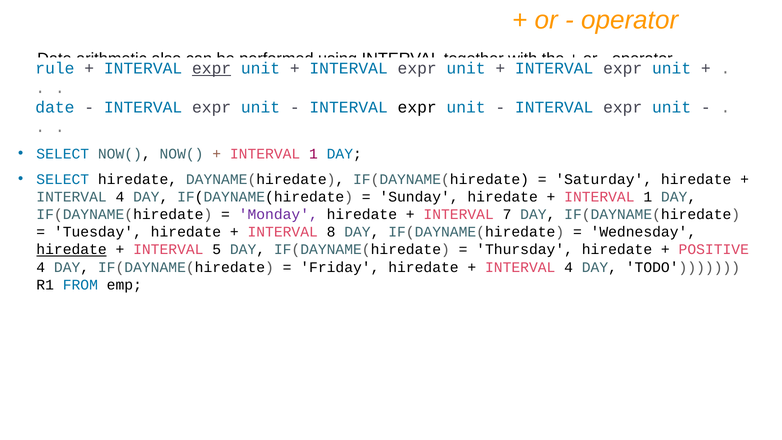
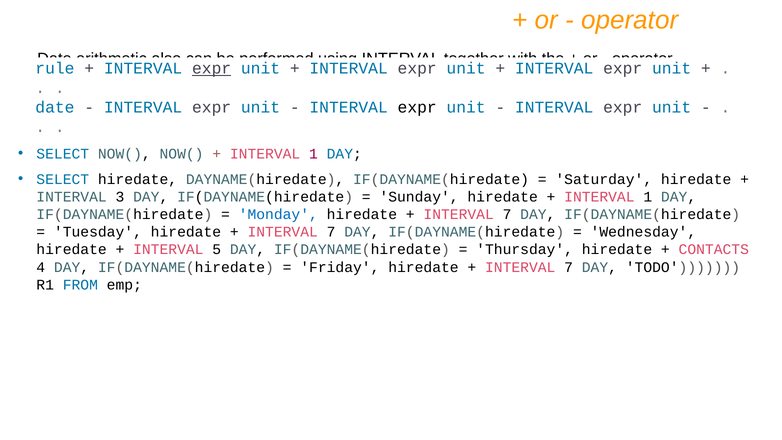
4: 4 -> 3 (120, 197)
Monday colour: purple -> blue (278, 214)
8: 8 -> 7 (331, 232)
hiredate underline: present -> none (72, 250)
POSITIVE: POSITIVE -> CONTACTS (714, 250)
4: 4 -> 7 (569, 267)
